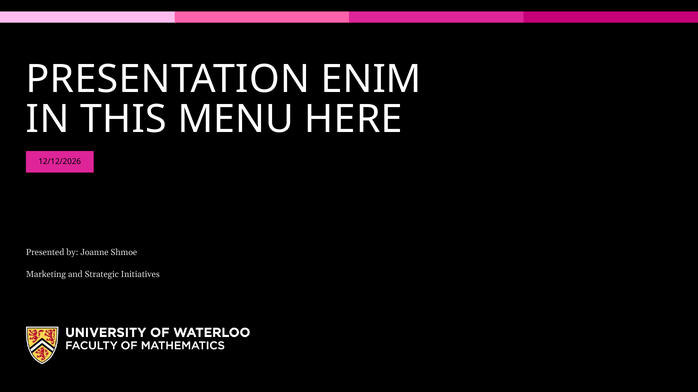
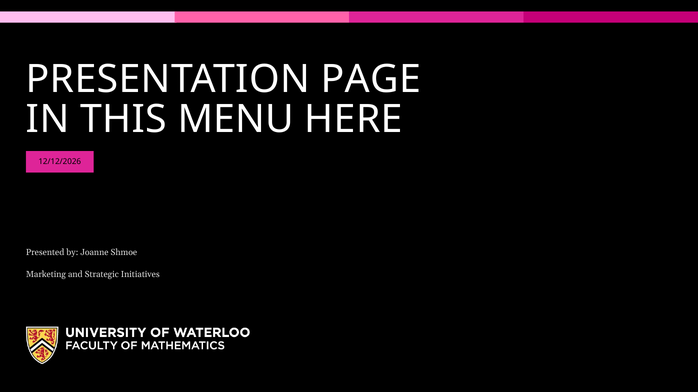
ENIM: ENIM -> PAGE (371, 80)
